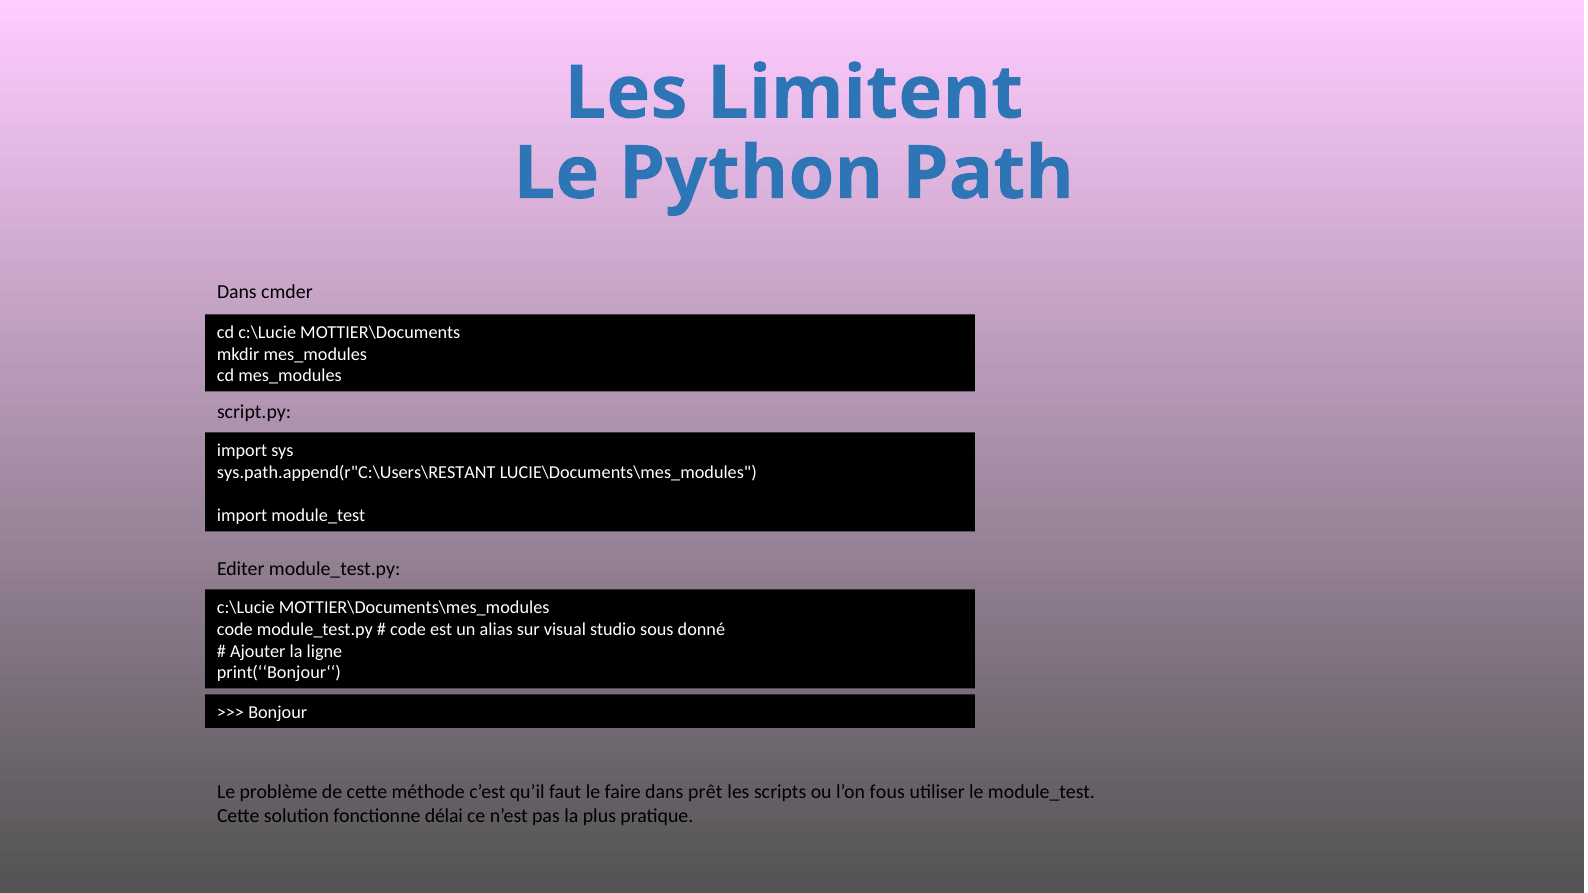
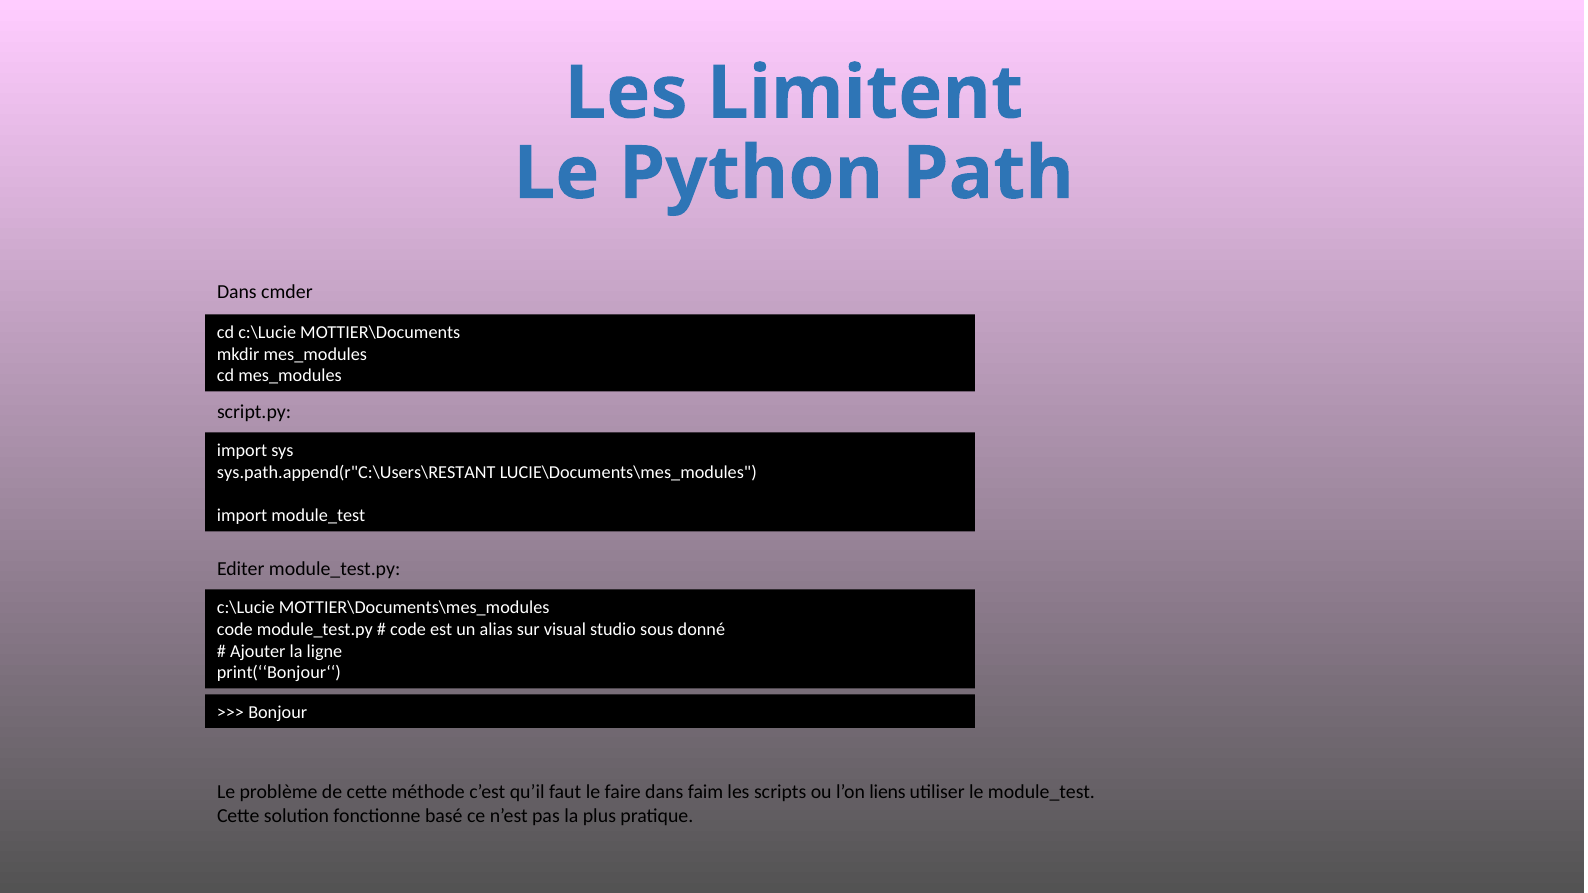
prêt: prêt -> faim (706, 793)
fous: fous -> liens (887, 793)
délai: délai -> basé (444, 816)
